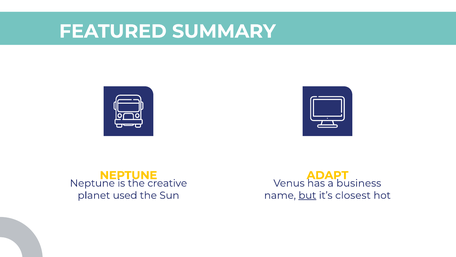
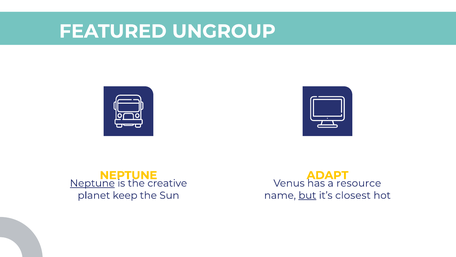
SUMMARY: SUMMARY -> UNGROUP (224, 31)
Neptune underline: none -> present (92, 183)
business: business -> resource (359, 183)
used: used -> keep (125, 195)
